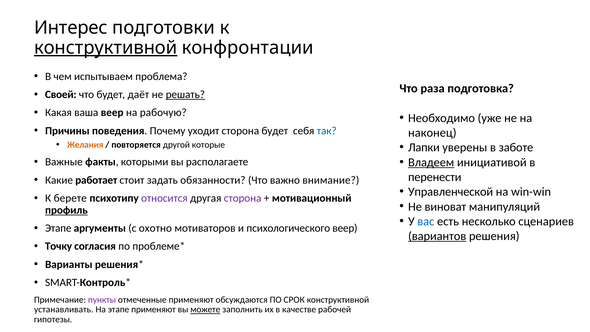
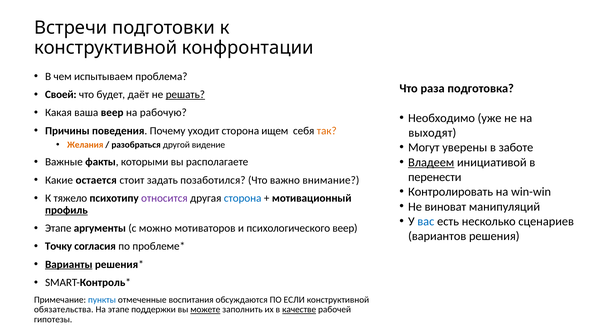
Интерес: Интерес -> Встречи (71, 28)
конструктивной underline: present -> none (106, 48)
сторона будет: будет -> ищем (275, 131)
так colour: blue -> orange (327, 131)
наконец: наконец -> выходят (432, 133)
повторяется: повторяется -> разобраться (136, 145)
которые: которые -> видение (208, 145)
Лапки: Лапки -> Могут (424, 148)
работает: работает -> остается (96, 180)
обязанности: обязанности -> позаботился (213, 180)
Управленческой: Управленческой -> Контролировать (451, 192)
берете: берете -> тяжело (70, 198)
сторона colour: purple -> blue (243, 198)
охотно: охотно -> можно (155, 228)
вариантов underline: present -> none (437, 236)
Варианты underline: none -> present (69, 264)
пункты colour: purple -> blue (102, 300)
отмеченные применяют: применяют -> воспитания (191, 300)
СРОК: СРОК -> ЕСЛИ (294, 300)
устанавливать: устанавливать -> обязательства (64, 309)
этапе применяют: применяют -> поддержки (153, 309)
качестве underline: none -> present (299, 309)
